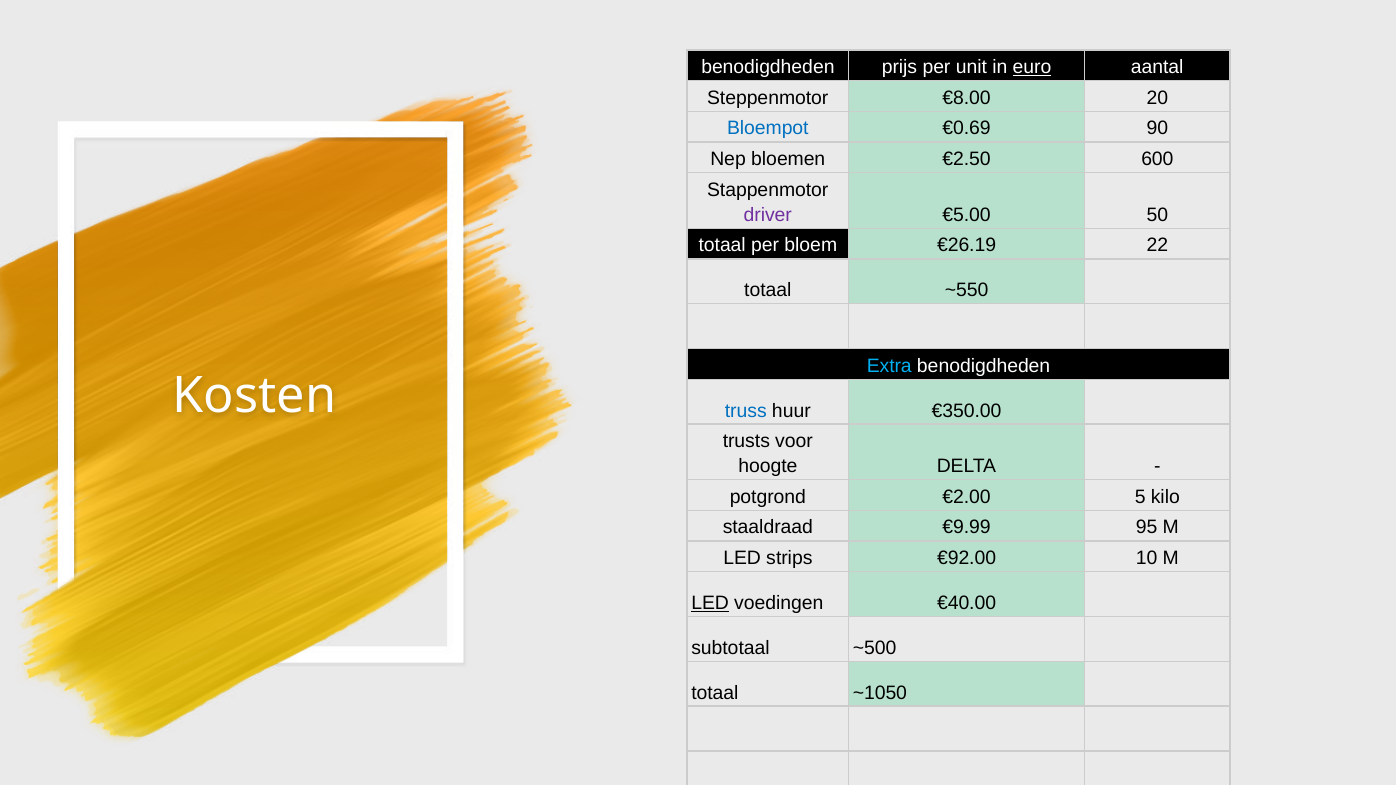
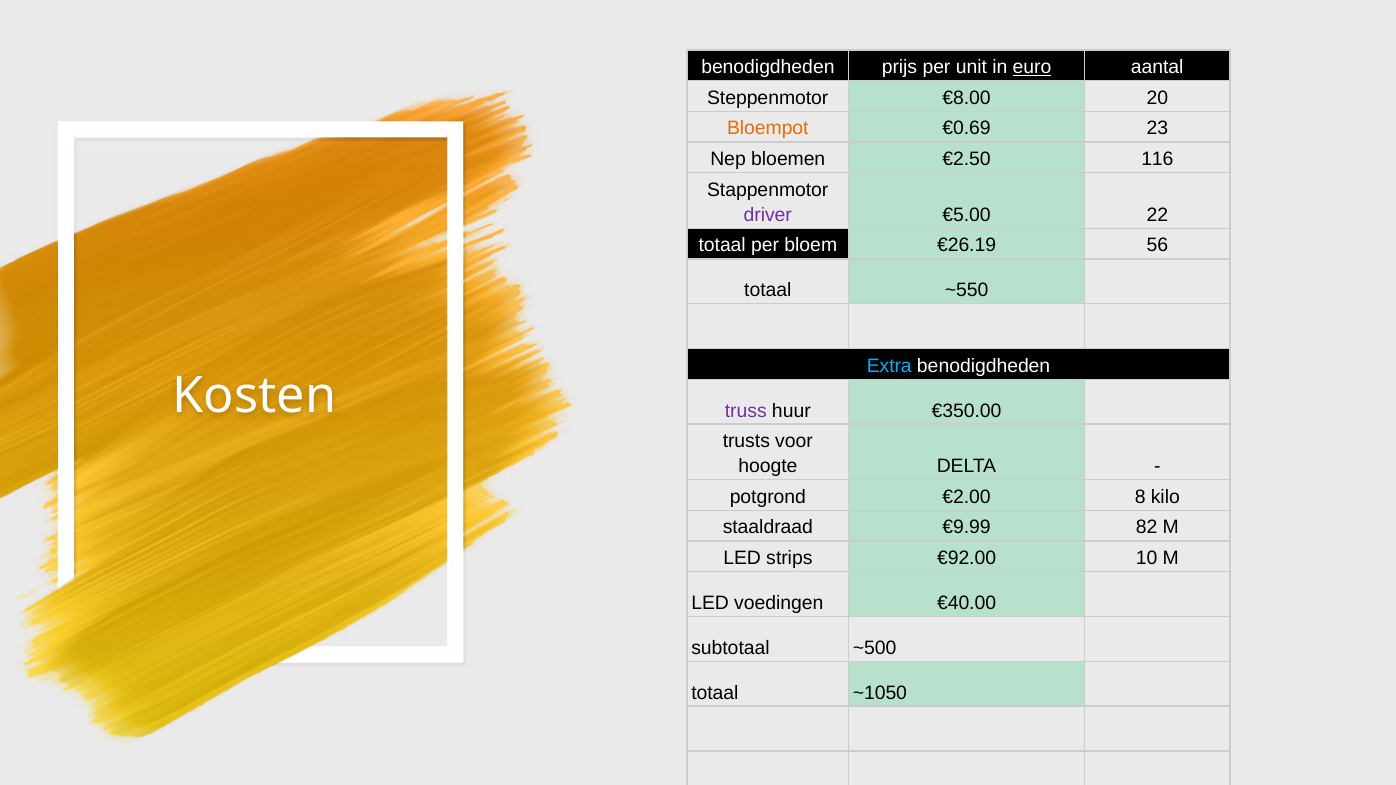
Bloempot colour: blue -> orange (768, 129)
90: 90 -> 23 (1157, 129)
600: 600 -> 116 (1157, 159)
50: 50 -> 22 (1157, 215)
22: 22 -> 56 (1157, 246)
truss colour: blue -> purple (746, 411)
5: 5 -> 8 (1140, 497)
95: 95 -> 82 (1147, 528)
LED underline: present -> none (710, 603)
